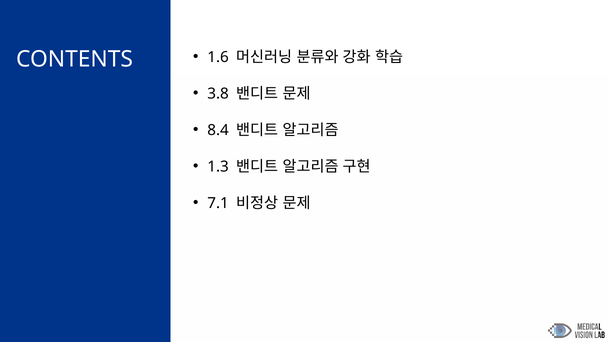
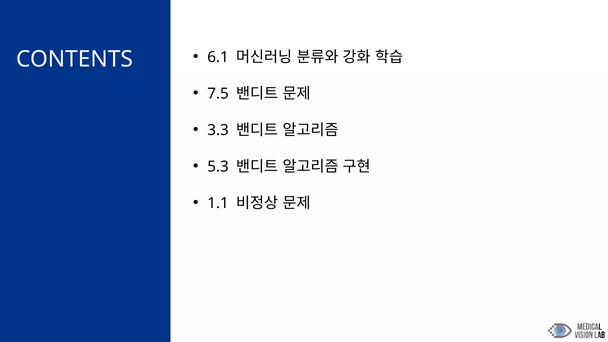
1.6: 1.6 -> 6.1 (218, 57)
3.8: 3.8 -> 7.5 (218, 94)
8.4: 8.4 -> 3.3 (218, 130)
1.3: 1.3 -> 5.3 (218, 167)
7.1: 7.1 -> 1.1 (218, 203)
